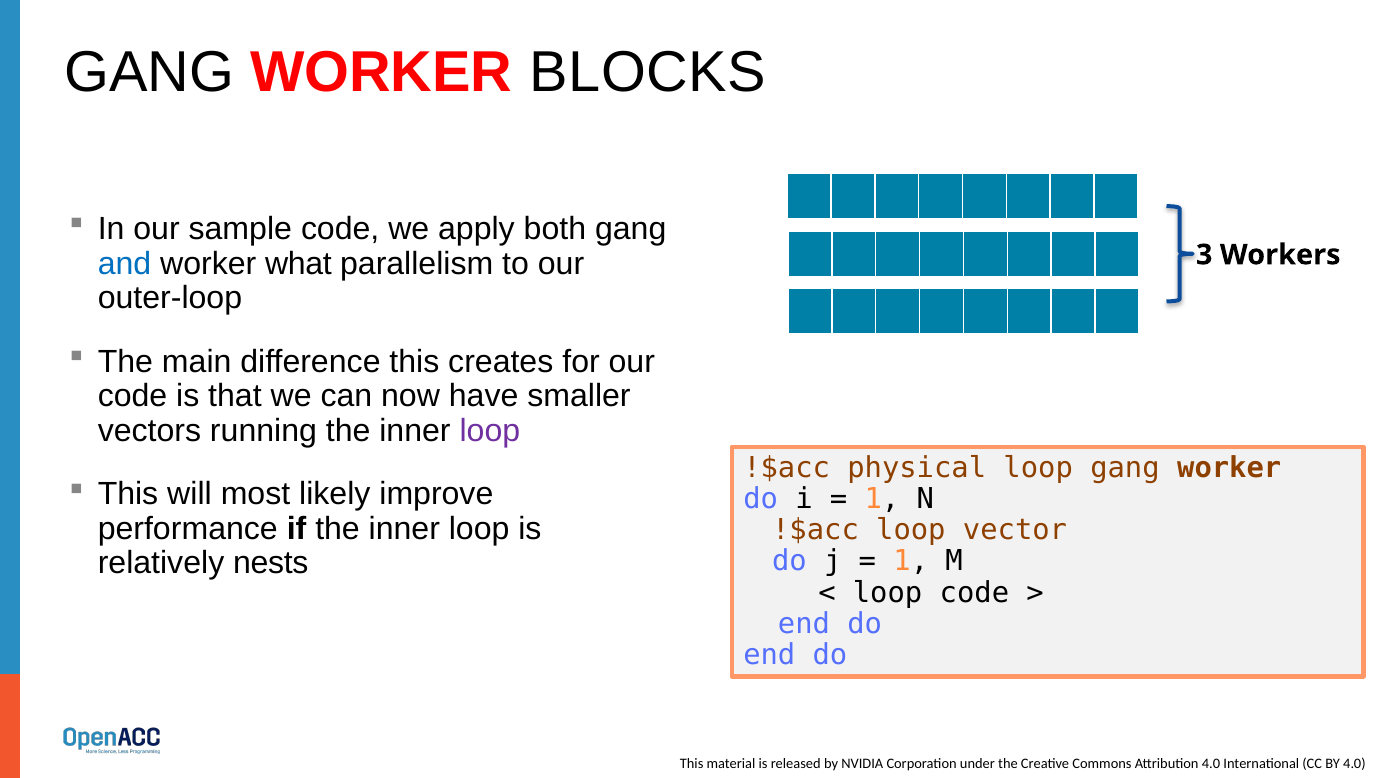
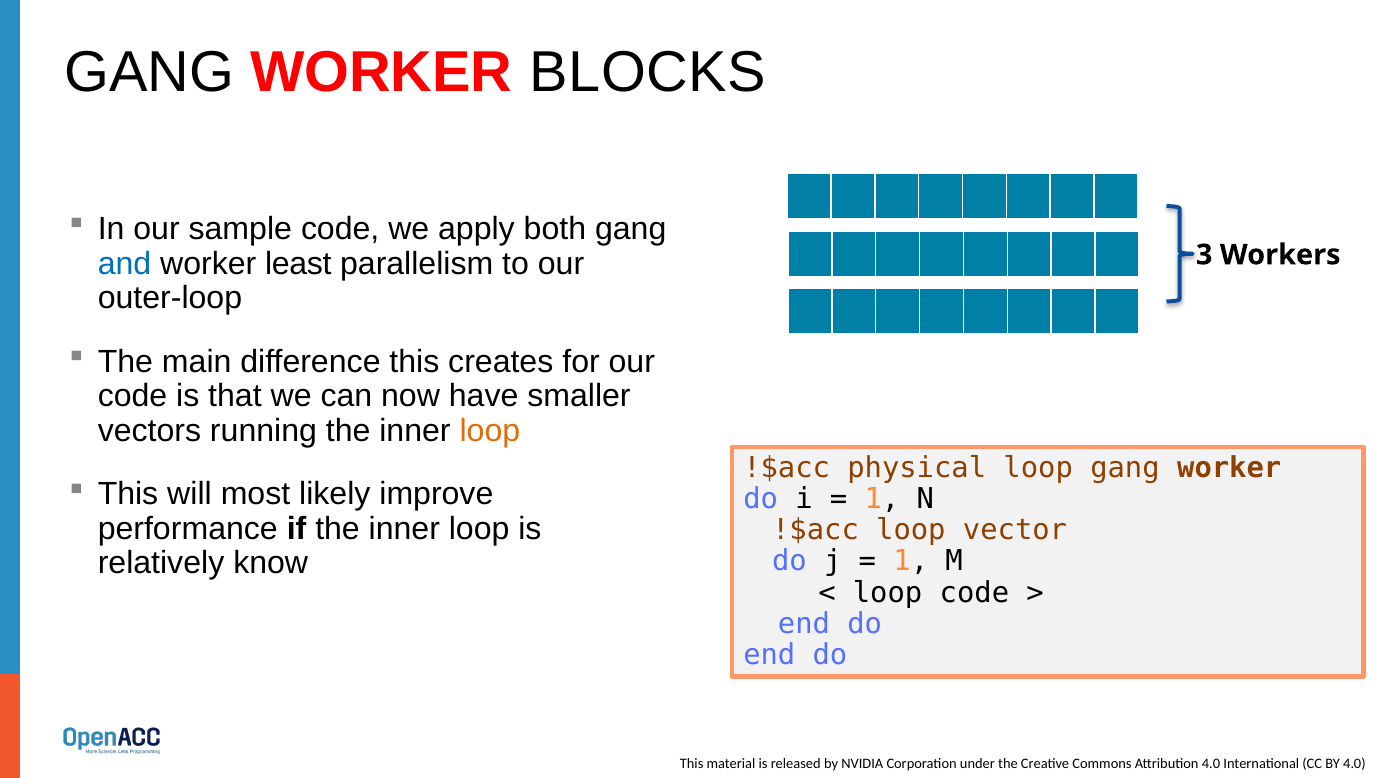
what: what -> least (298, 264)
loop colour: purple -> orange (490, 431)
nests: nests -> know (271, 564)
